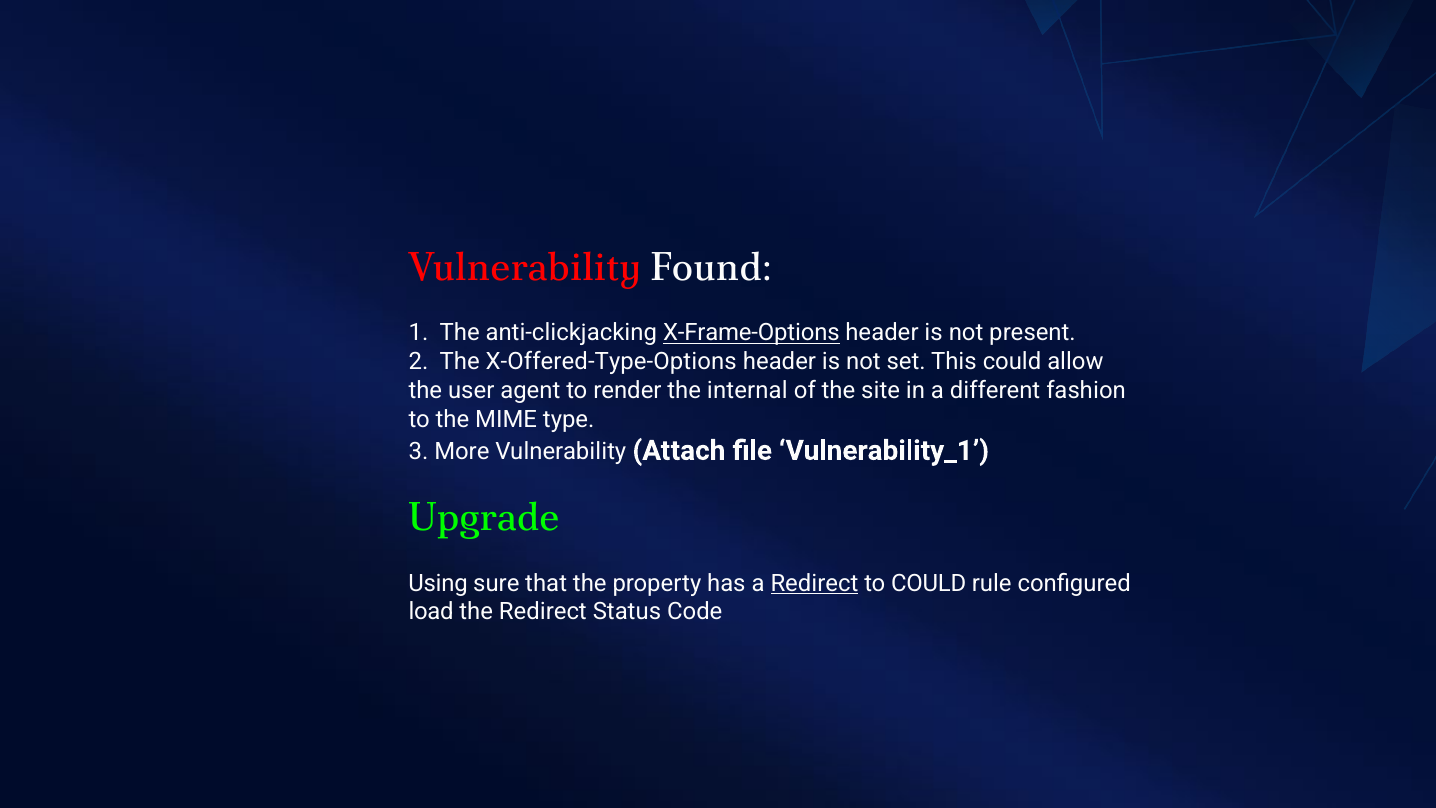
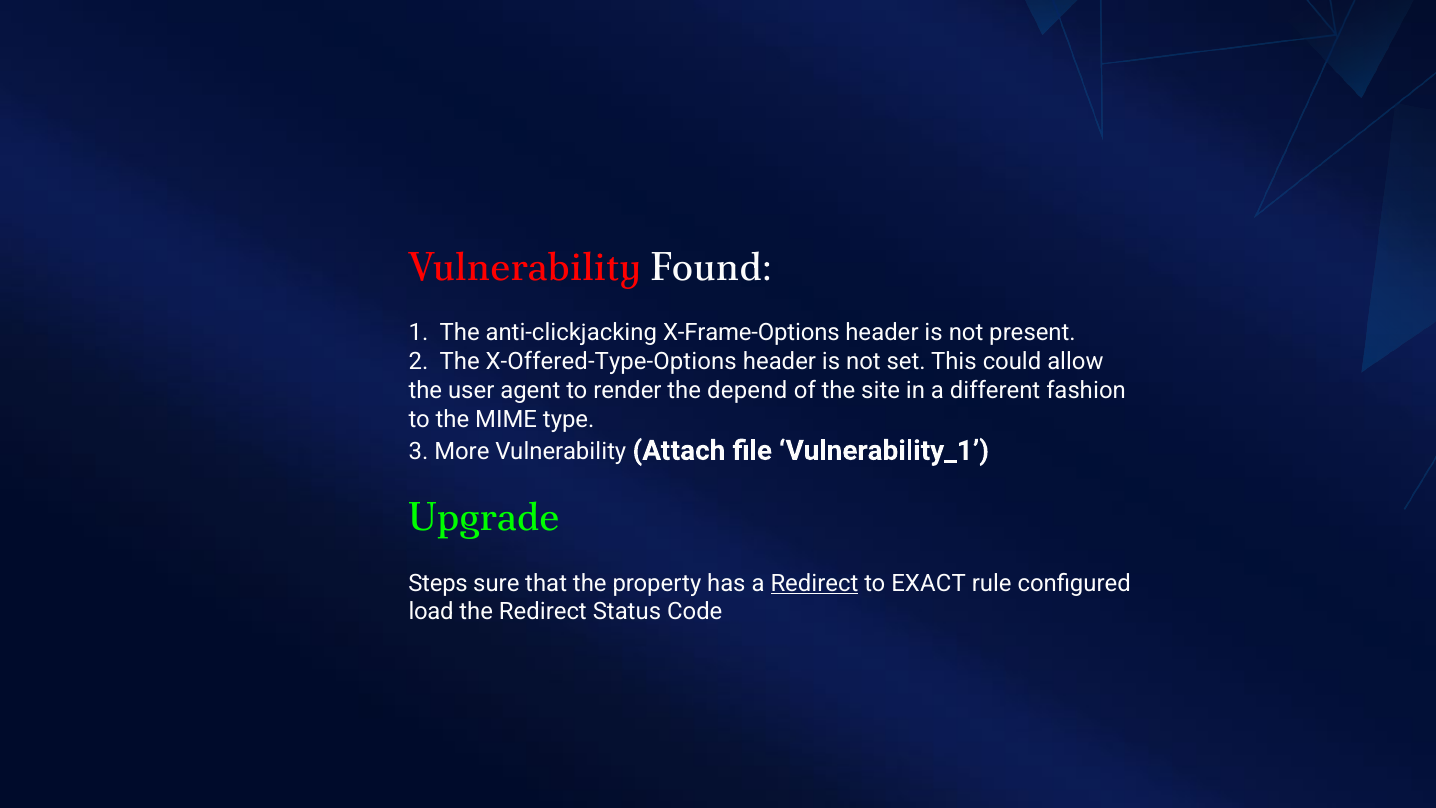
X-Frame-Options underline: present -> none (751, 333)
internal: internal -> depend (747, 390)
Using: Using -> Steps (438, 583)
to COULD: COULD -> EXACT (929, 583)
